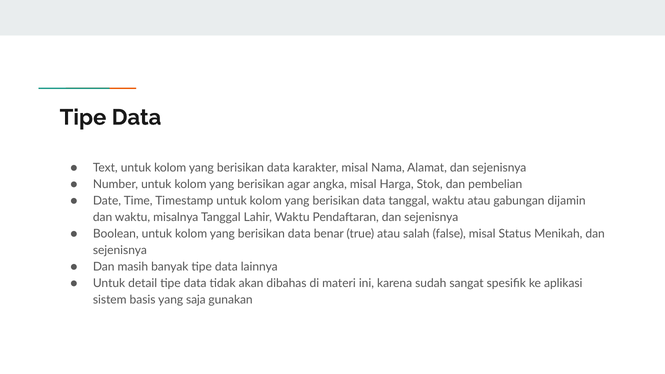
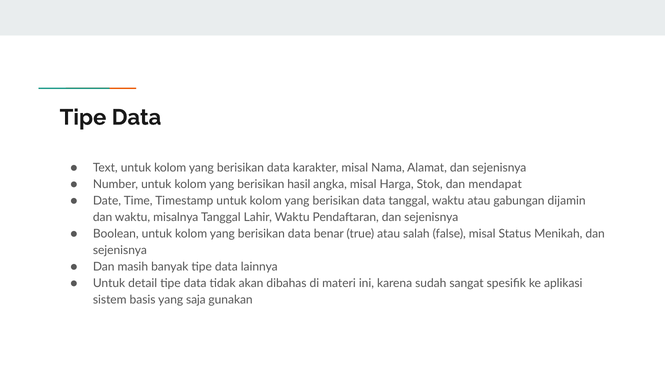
agar: agar -> hasil (299, 184)
pembelian: pembelian -> mendapat (495, 184)
